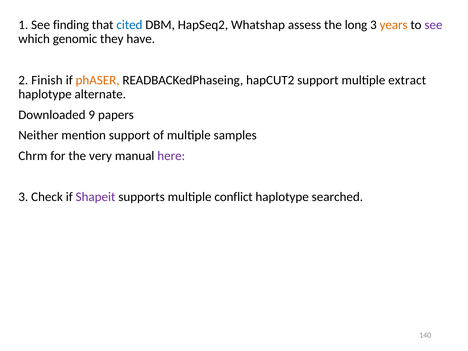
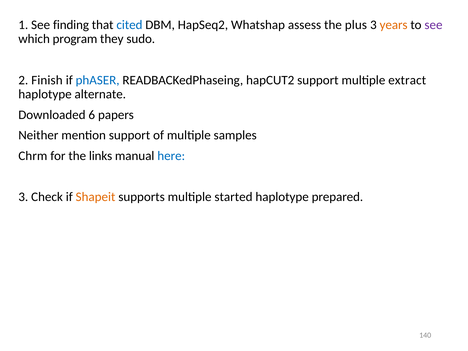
long: long -> plus (356, 25)
genomic: genomic -> program (75, 39)
have: have -> sudo (141, 39)
phASER colour: orange -> blue (98, 80)
9: 9 -> 6 (92, 115)
very: very -> links (101, 156)
here colour: purple -> blue (171, 156)
Shapeit colour: purple -> orange (96, 197)
conflict: conflict -> started (233, 197)
searched: searched -> prepared (337, 197)
